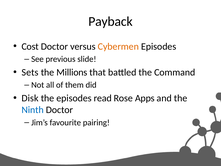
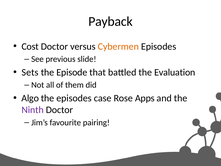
Millions: Millions -> Episode (72, 72)
Command: Command -> Evaluation (175, 72)
Disk: Disk -> Algo (30, 98)
read: read -> case (103, 98)
Ninth colour: blue -> purple (33, 110)
